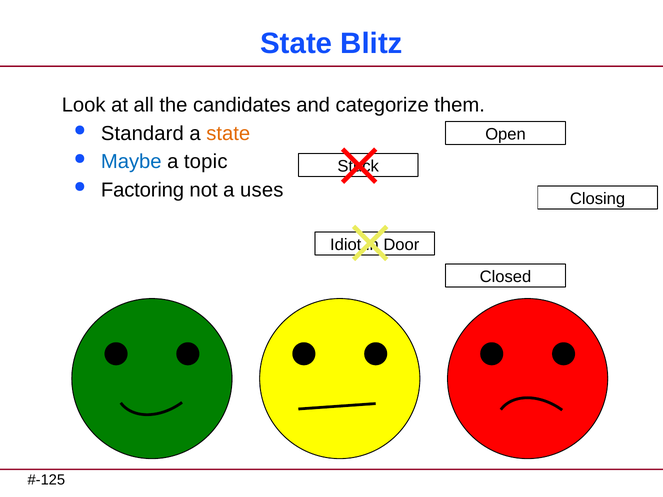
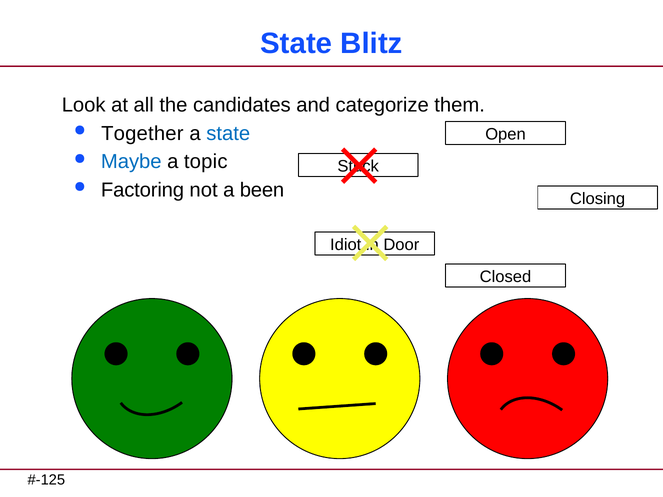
Standard: Standard -> Together (142, 134)
state colour: orange -> blue (228, 134)
uses: uses -> been (262, 190)
